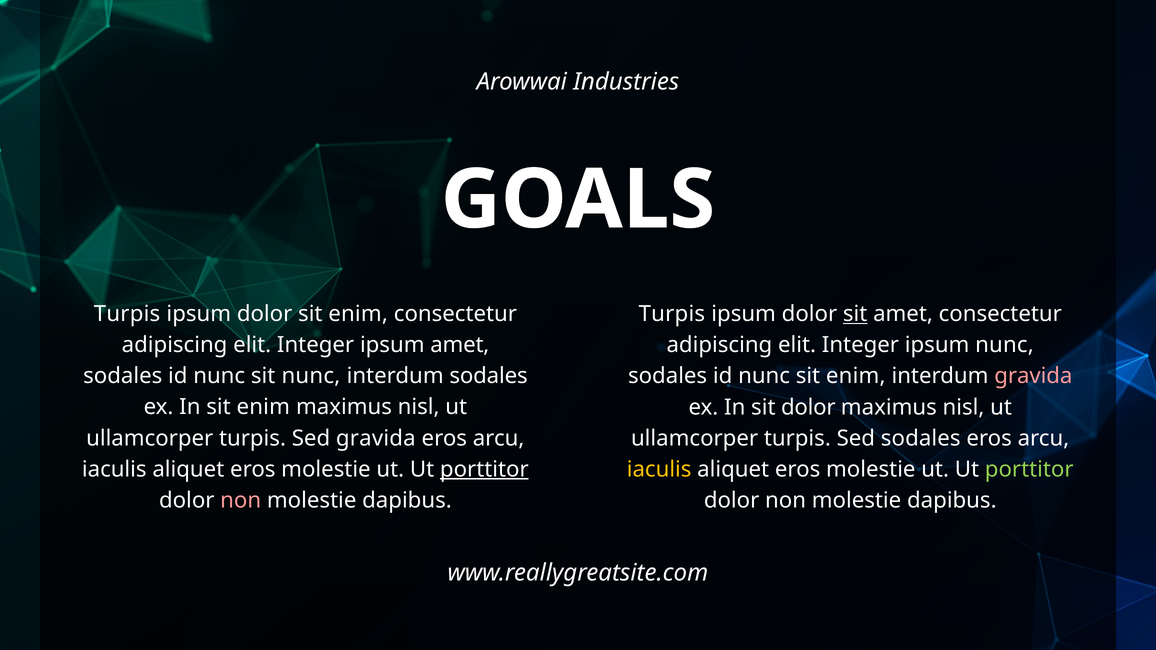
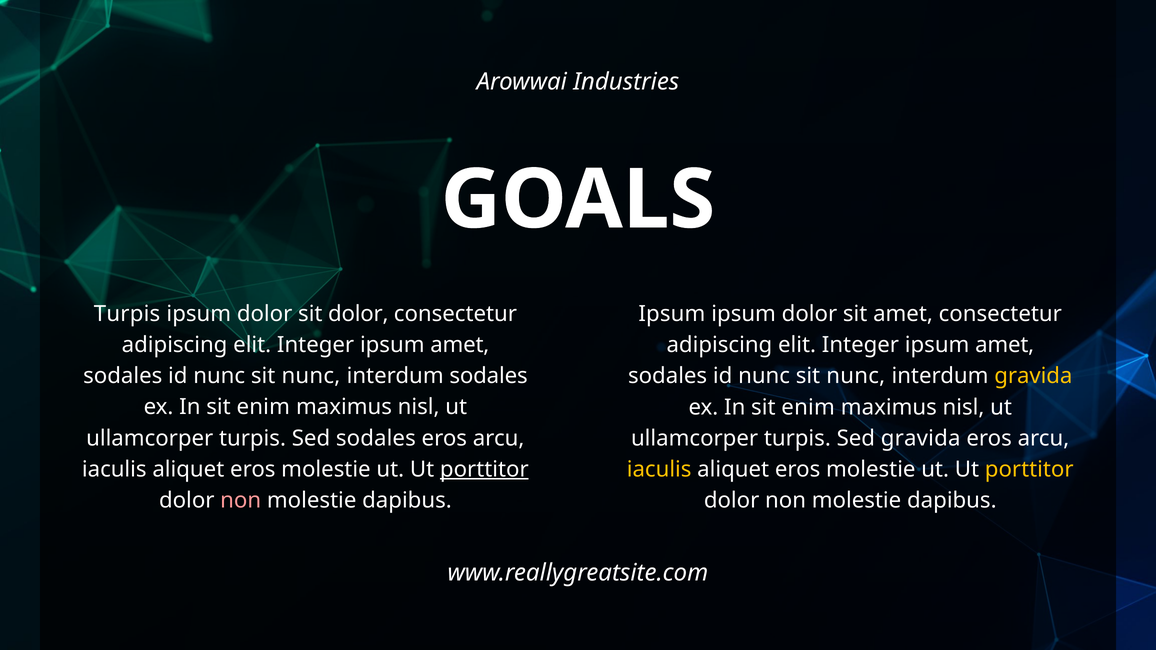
dolor sit enim: enim -> dolor (358, 314)
Turpis: Turpis -> Ipsum (672, 314)
sit underline: present -> none (855, 314)
nunc: nunc -> amet (1005, 345)
enim: enim -> nunc (856, 376)
gravida colour: pink -> yellow (1033, 376)
dolor: dolor -> enim (808, 407)
Sed gravida: gravida -> sodales (376, 438)
Sed sodales: sodales -> gravida (921, 439)
porttitor colour: light green -> yellow (1029, 470)
